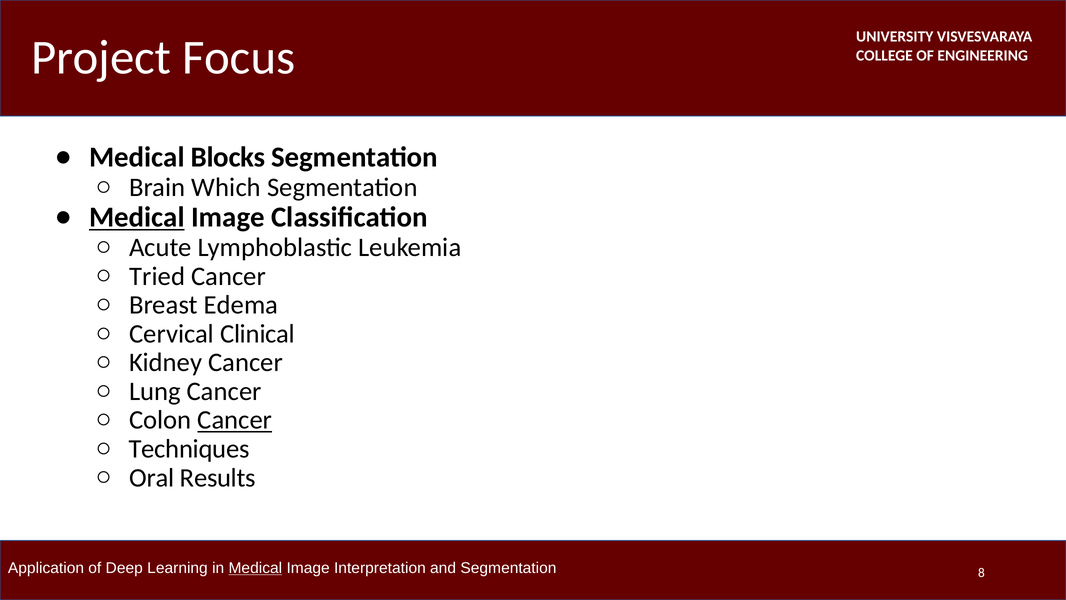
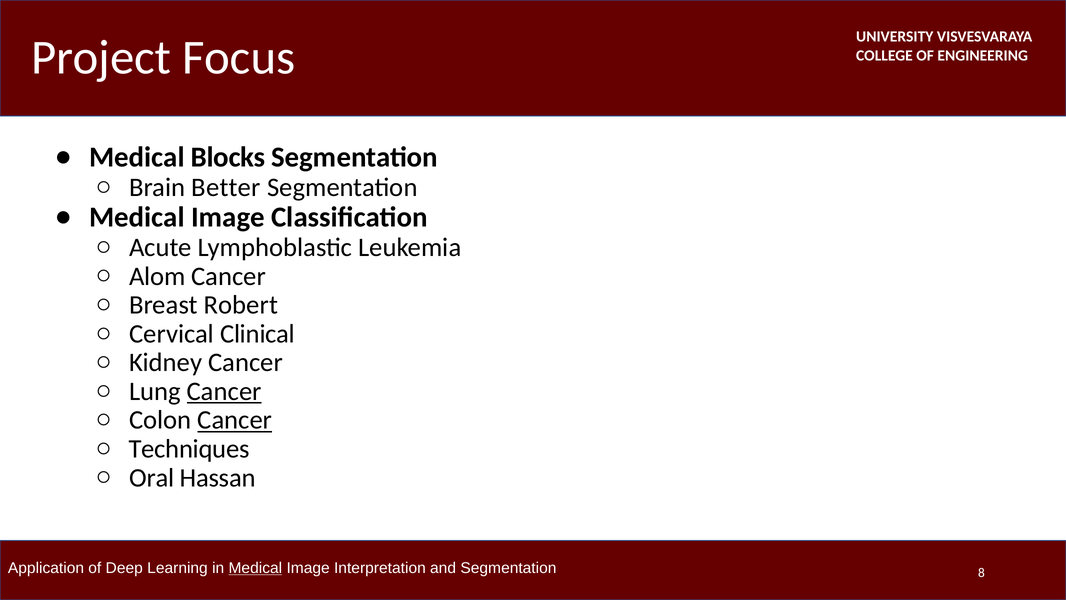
Which: Which -> Better (226, 187)
Medical underline: present -> none (137, 217)
Tried: Tried -> Alom (157, 276)
Edema: Edema -> Robert (241, 305)
Cancer underline: none -> present (224, 391)
Results: Results -> Hassan (218, 477)
